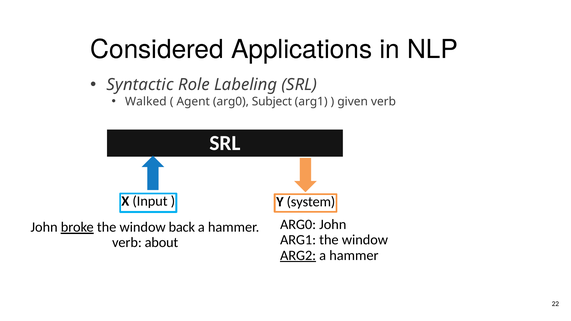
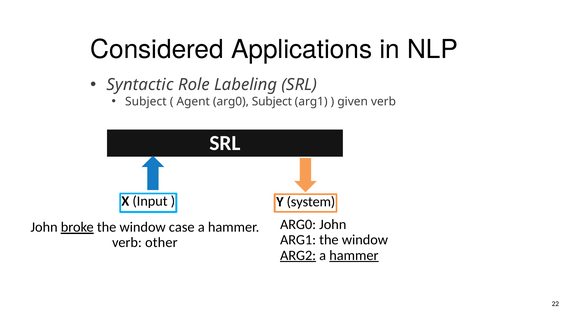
Walked: Walked -> Subject (146, 102)
back: back -> case (182, 227)
about: about -> other (161, 242)
hammer underline: none -> present (354, 255)
